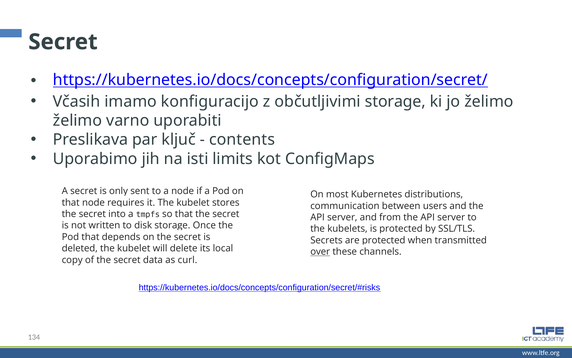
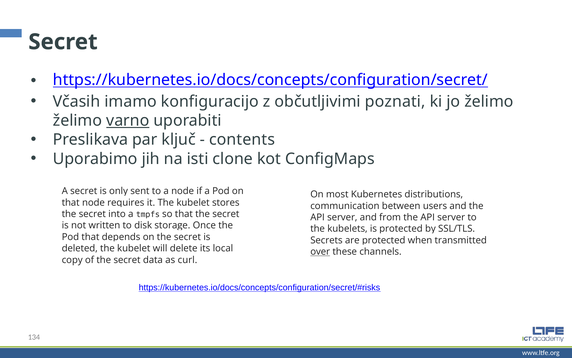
občutljivimi storage: storage -> poznati (395, 101)
varno underline: none -> present (128, 120)
limits: limits -> clone (233, 159)
